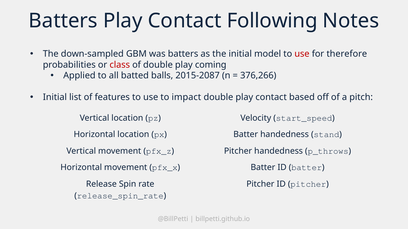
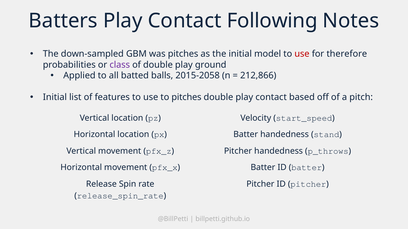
was batters: batters -> pitches (183, 54)
class colour: red -> purple (120, 65)
coming: coming -> ground (211, 65)
2015-2087: 2015-2087 -> 2015-2058 (198, 76)
376,266: 376,266 -> 212,866 (258, 76)
to impact: impact -> pitches (186, 98)
